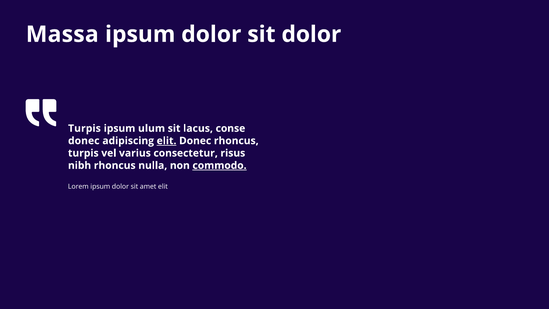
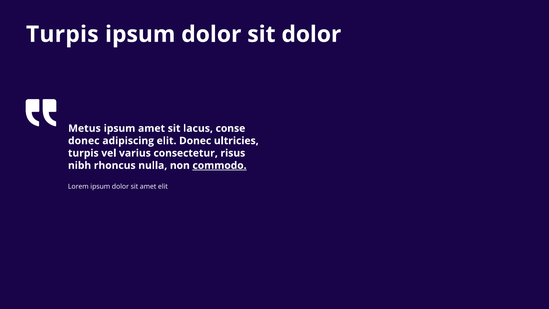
Massa: Massa -> Turpis (62, 34)
Turpis: Turpis -> Metus (84, 128)
ipsum ulum: ulum -> amet (152, 128)
elit underline: present -> none (167, 141)
Donec rhoncus: rhoncus -> ultricies (236, 141)
